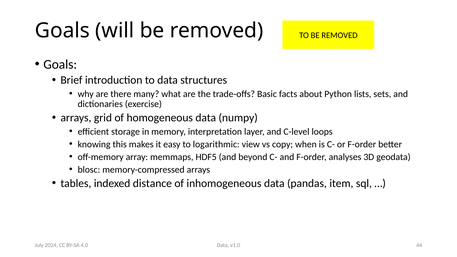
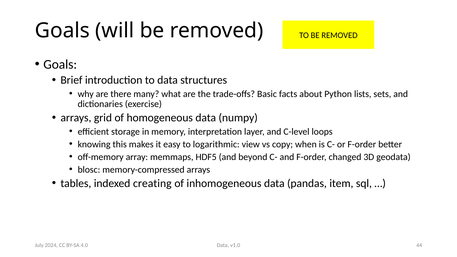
analyses: analyses -> changed (345, 157)
distance: distance -> creating (152, 183)
